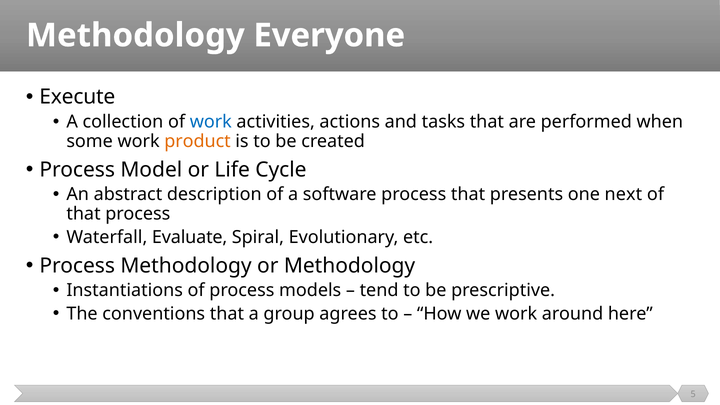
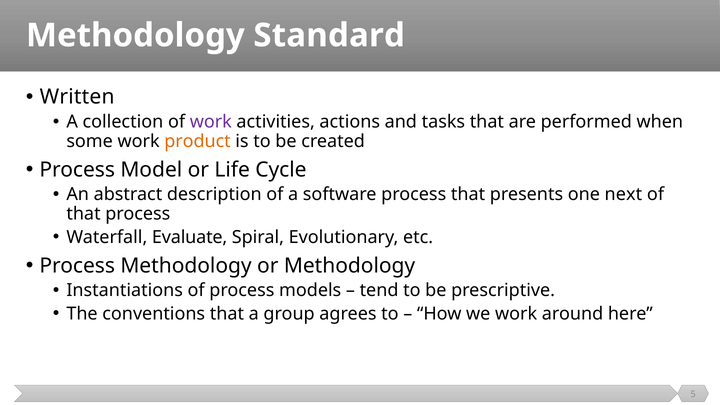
Everyone: Everyone -> Standard (329, 35)
Execute: Execute -> Written (77, 97)
work colour: blue -> purple (211, 122)
